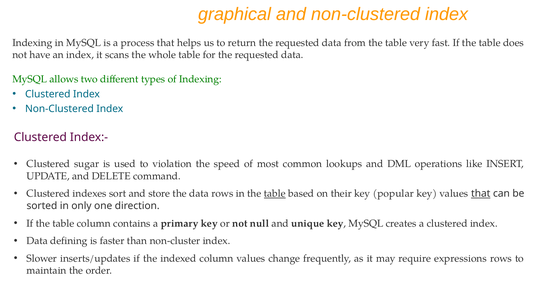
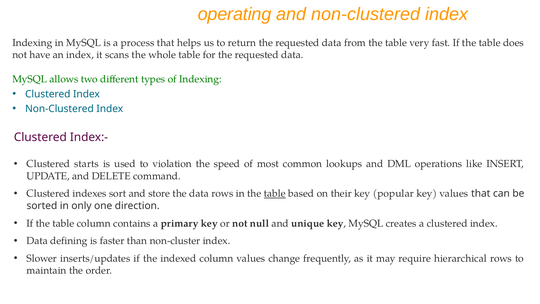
graphical: graphical -> operating (235, 14)
sugar: sugar -> starts (87, 164)
that underline: present -> none (481, 193)
expressions: expressions -> hierarchical (460, 258)
